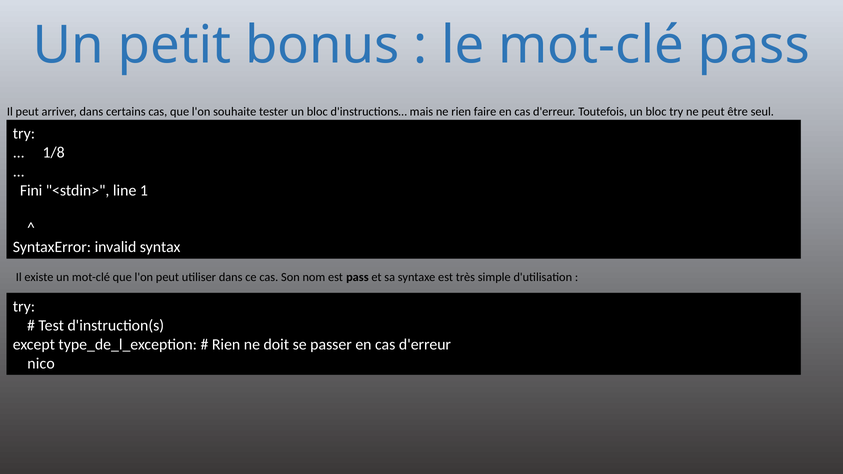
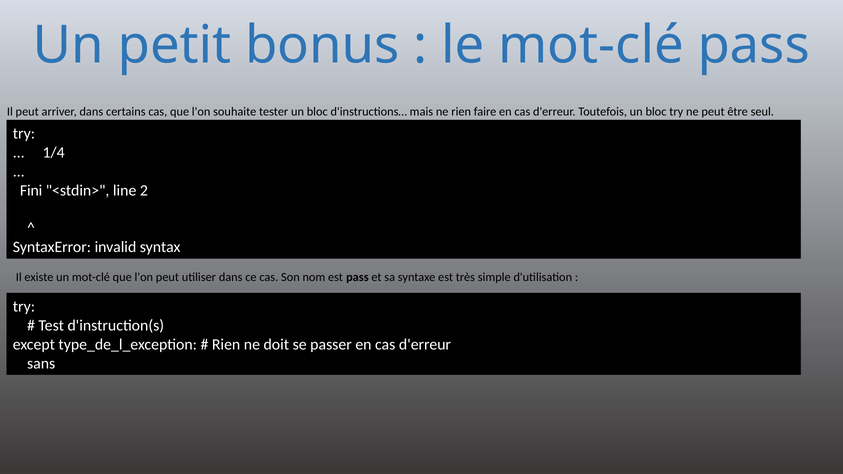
1/8: 1/8 -> 1/4 (54, 152)
1: 1 -> 2 (144, 190)
nico: nico -> sans (41, 363)
